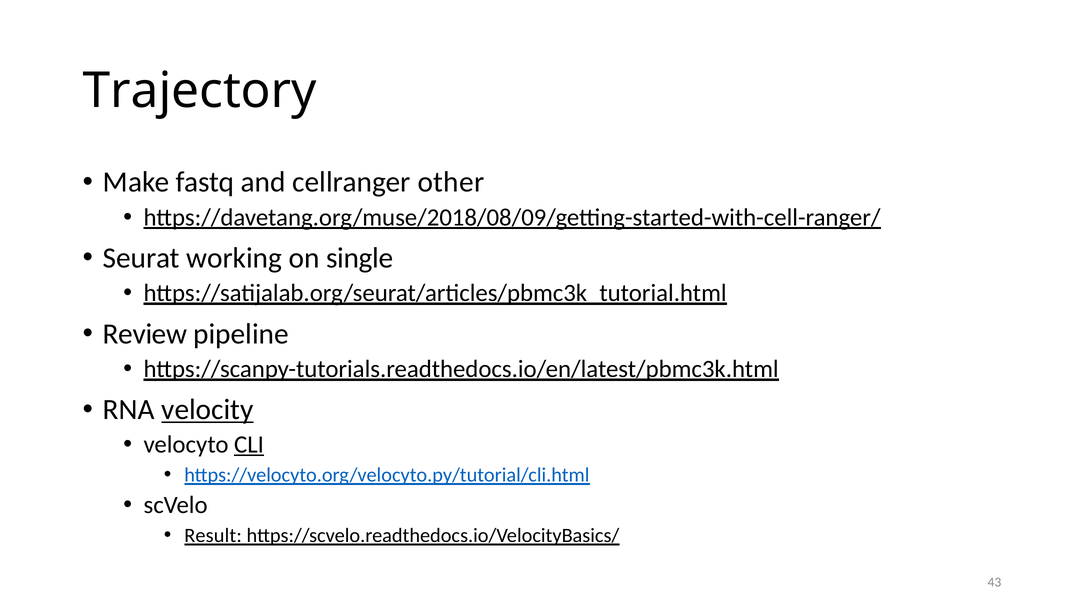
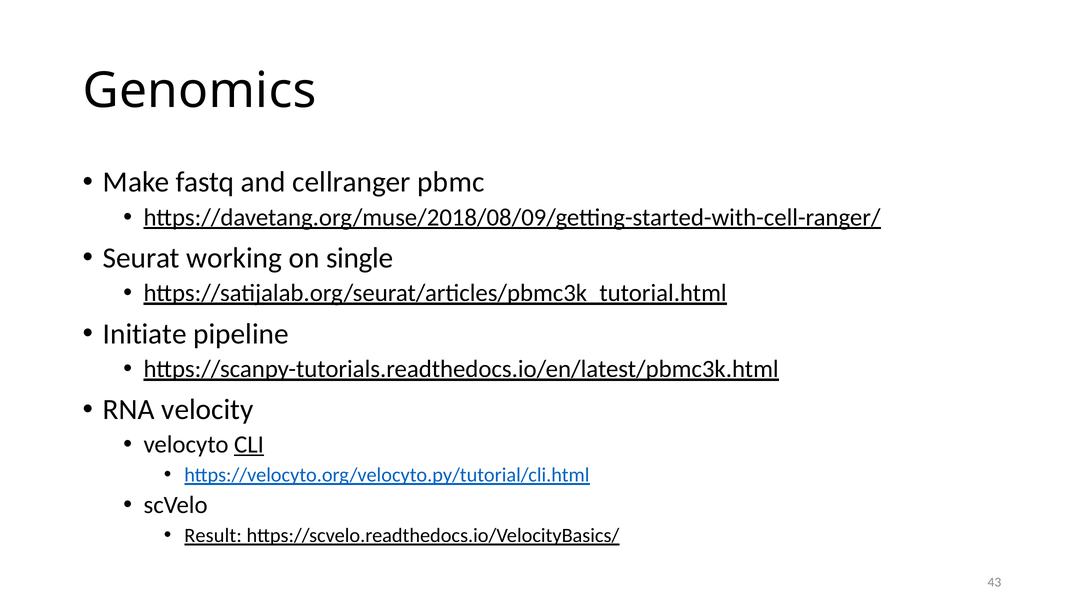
Trajectory: Trajectory -> Genomics (200, 91)
other: other -> pbmc (451, 182)
Review: Review -> Initiate (145, 334)
velocity underline: present -> none (207, 410)
